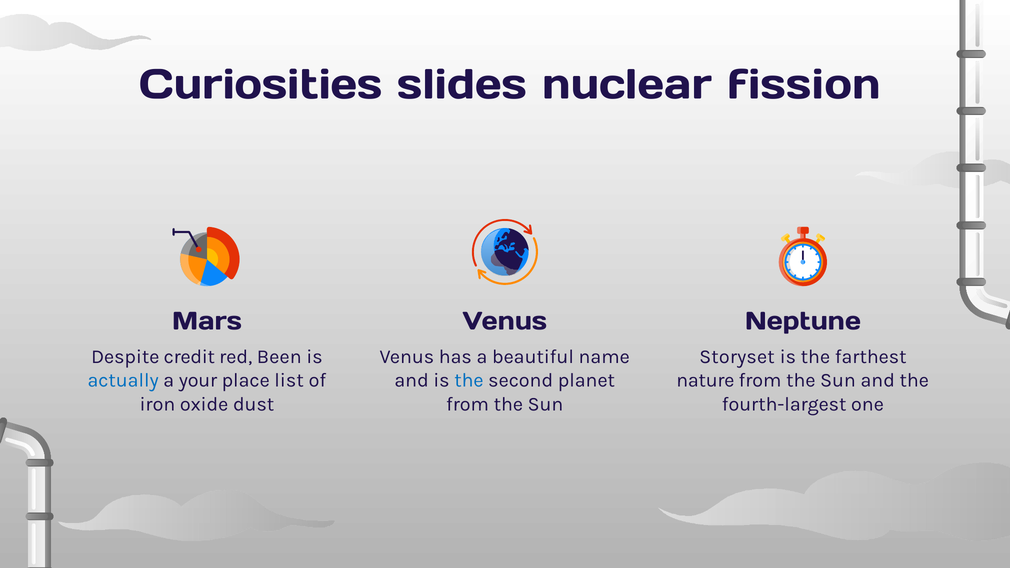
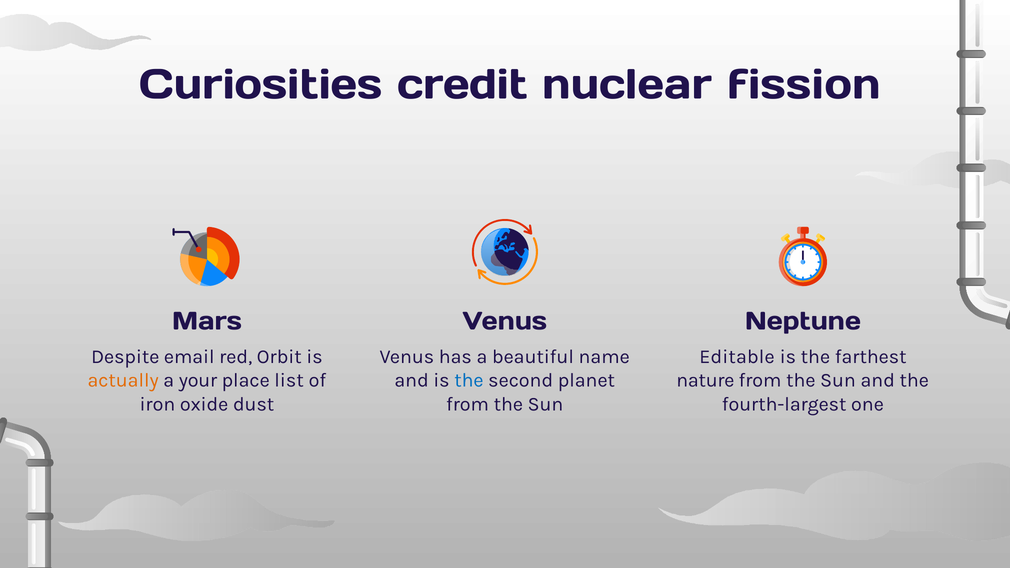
slides: slides -> credit (462, 85)
credit: credit -> email (189, 357)
Been: Been -> Orbit (279, 357)
Storyset: Storyset -> Editable (737, 357)
actually colour: blue -> orange (123, 381)
